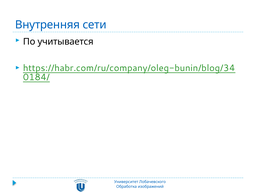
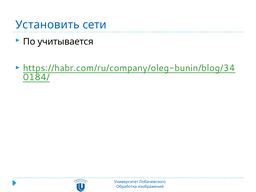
Внутренняя: Внутренняя -> Установить (47, 25)
